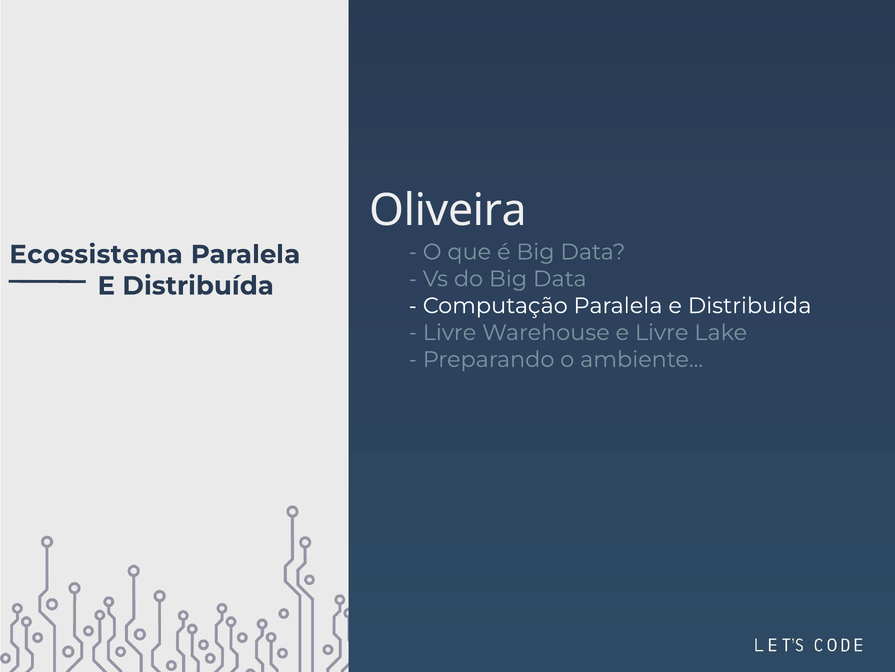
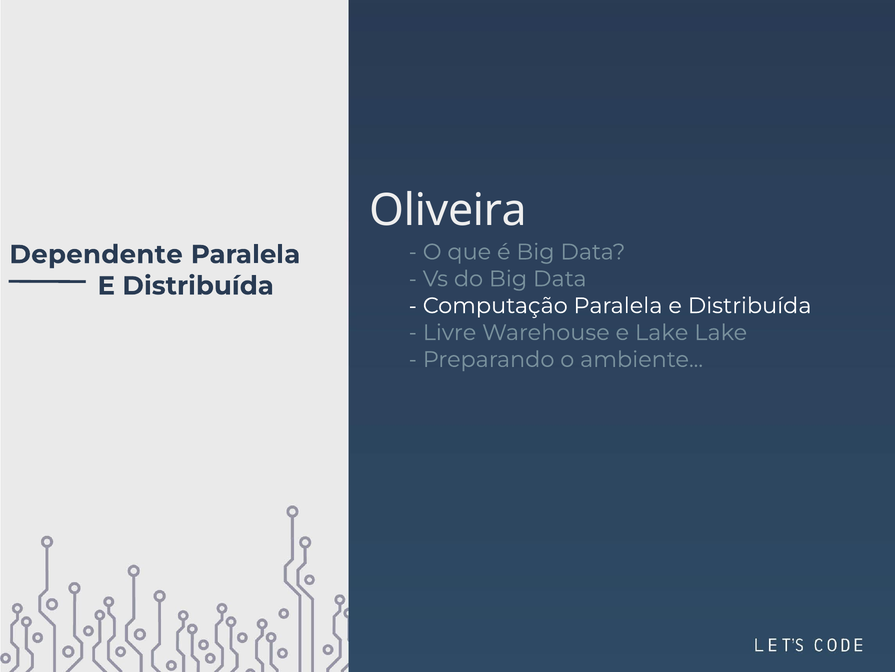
Ecossistema: Ecossistema -> Dependente (96, 254)
e Livre: Livre -> Lake (662, 332)
